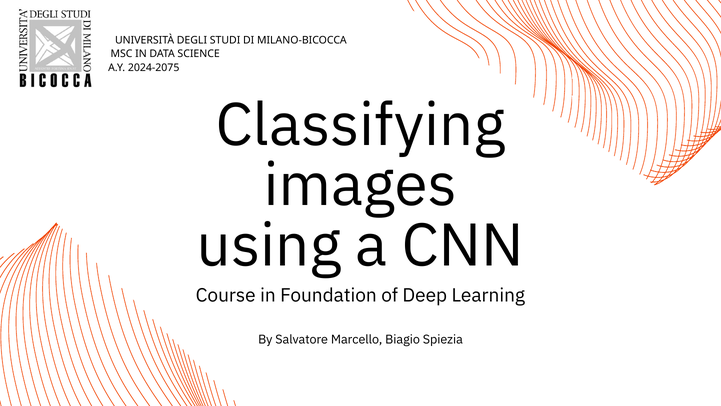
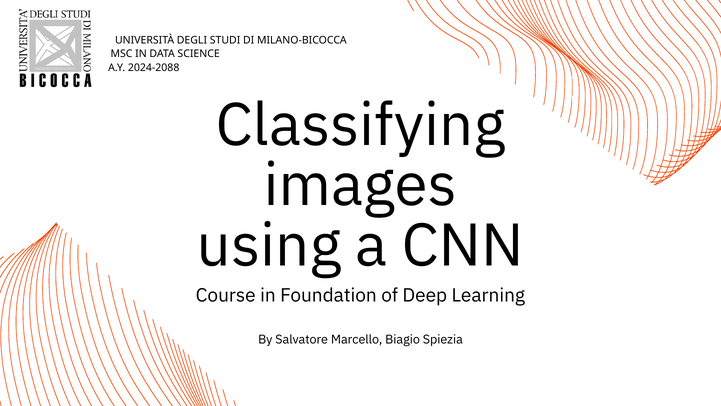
2024-2075: 2024-2075 -> 2024-2088 (154, 68)
